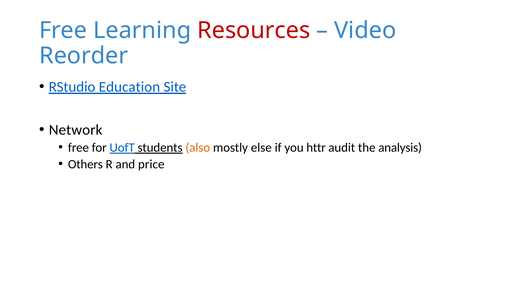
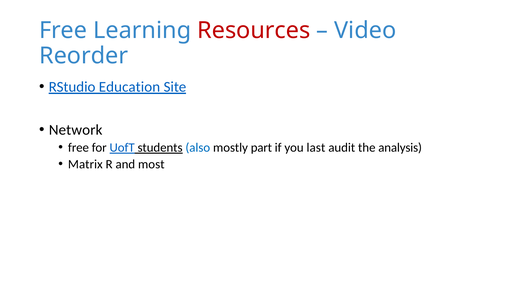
also colour: orange -> blue (198, 148)
else: else -> part (261, 148)
httr: httr -> last (316, 148)
Others: Others -> Matrix (85, 164)
price: price -> most (151, 164)
